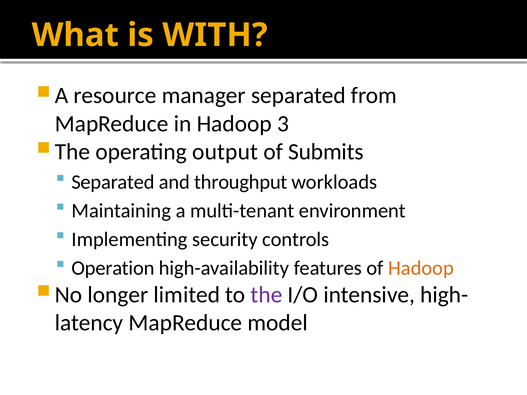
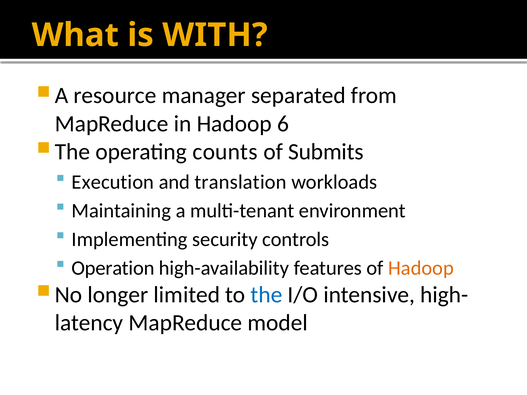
3: 3 -> 6 (283, 124)
output: output -> counts (225, 152)
Separated: Separated -> Execution (113, 182)
throughput: throughput -> translation (241, 182)
the colour: purple -> blue (266, 295)
